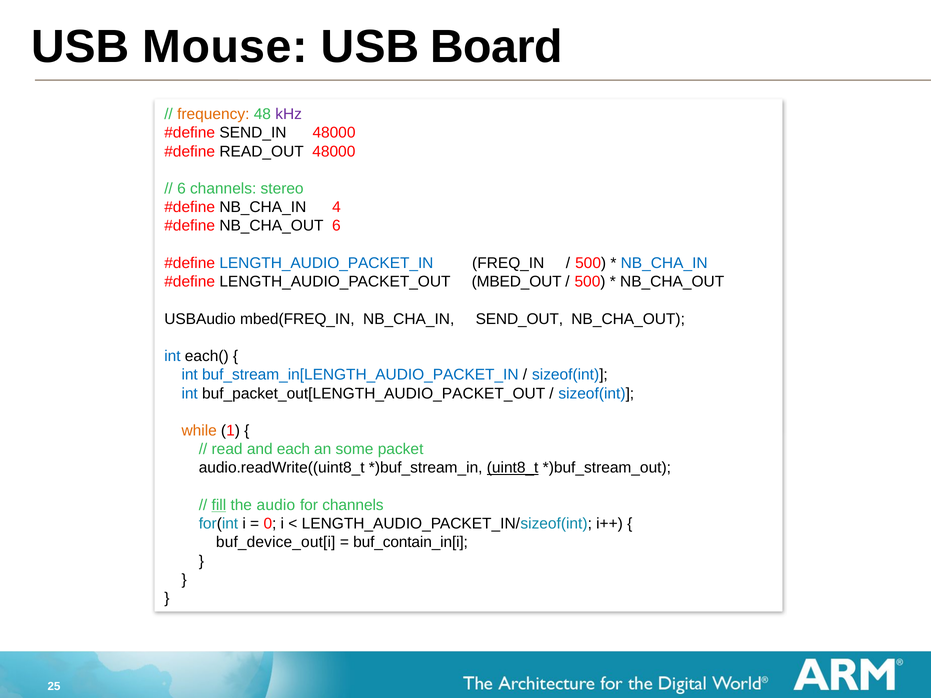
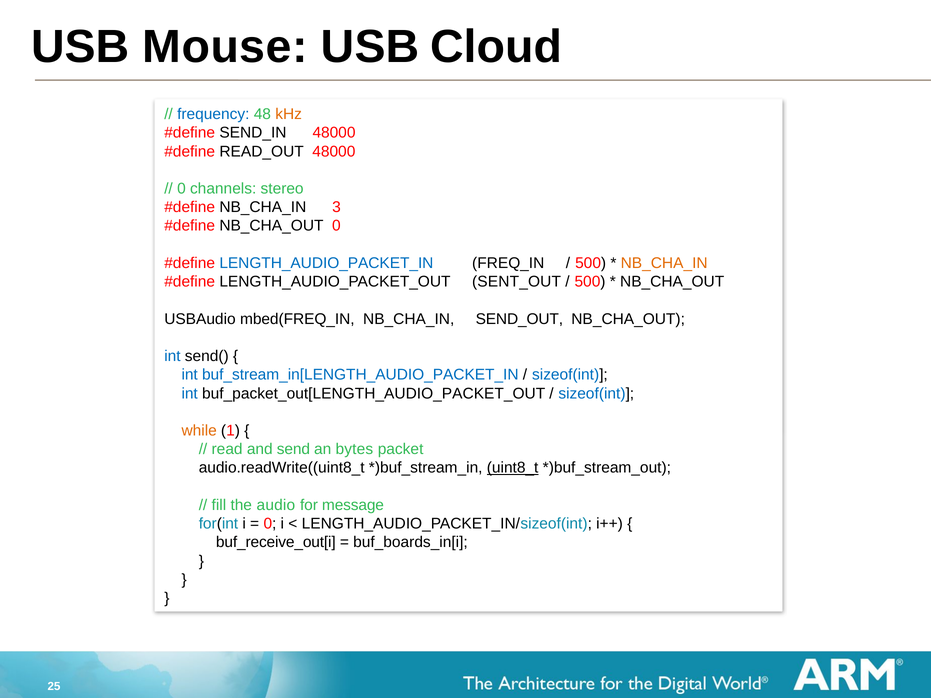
Board: Board -> Cloud (496, 47)
frequency colour: orange -> blue (213, 114)
kHz colour: purple -> orange (289, 114)
6: 6 -> 0 (181, 189)
4: 4 -> 3 (337, 207)
NB_CHA_OUT 6: 6 -> 0 (336, 226)
NB_CHA_IN colour: blue -> orange (664, 263)
MBED_OUT: MBED_OUT -> SENT_OUT (517, 282)
each(: each( -> send( (207, 356)
each: each -> send (293, 449)
some: some -> bytes (354, 449)
fill underline: present -> none (219, 505)
for channels: channels -> message (353, 505)
buf_device_out[i: buf_device_out[i -> buf_receive_out[i (276, 542)
buf_contain_in[i: buf_contain_in[i -> buf_boards_in[i (410, 542)
